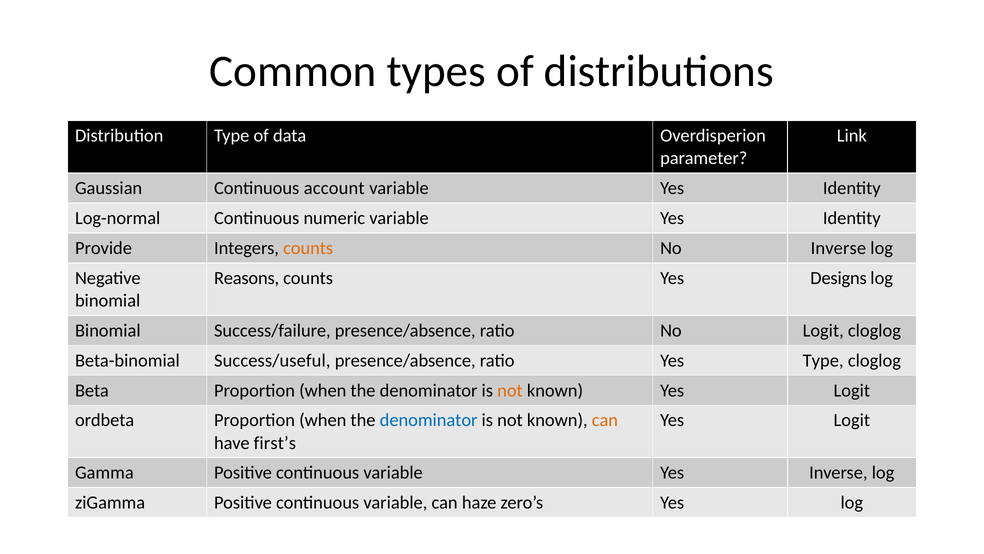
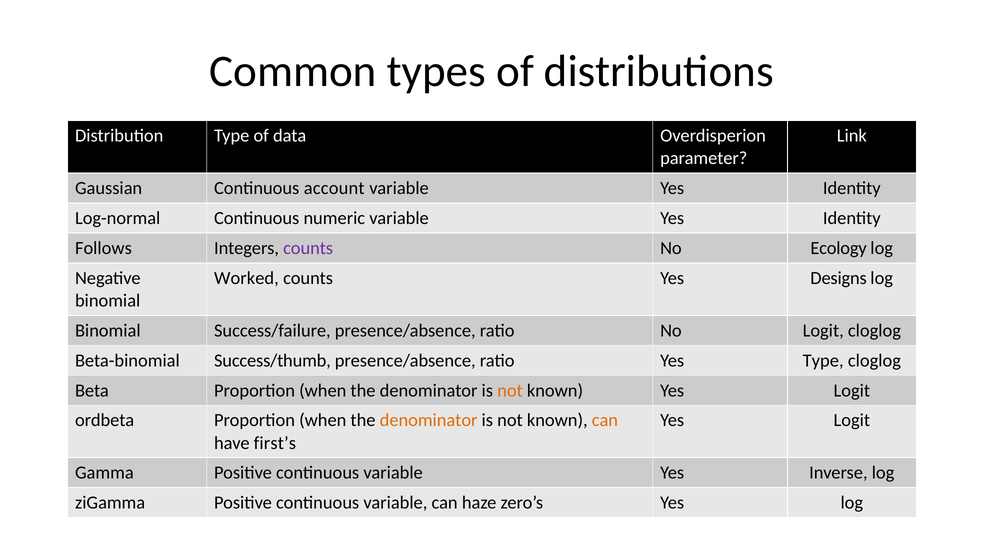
Provide: Provide -> Follows (103, 248)
counts colour: orange -> purple (308, 248)
No Inverse: Inverse -> Ecology (839, 248)
Reasons: Reasons -> Worked (246, 278)
Success/useful: Success/useful -> Success/thumb (272, 360)
denominator colour: blue -> orange (429, 420)
